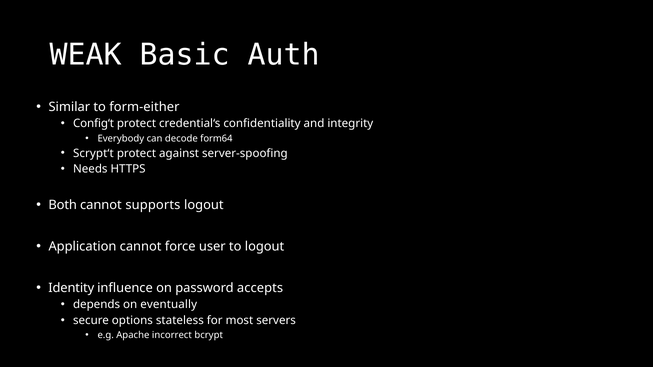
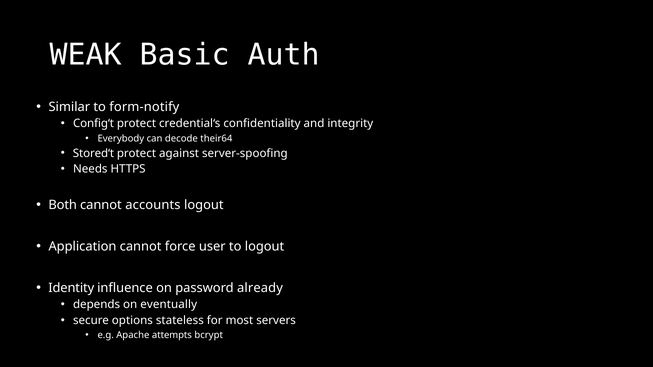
form-either: form-either -> form-notify (144, 107)
form64: form64 -> their64 (216, 139)
Scrypt‘t: Scrypt‘t -> Stored‘t (94, 153)
supports: supports -> accounts (153, 205)
accepts: accepts -> already (260, 288)
incorrect: incorrect -> attempts (172, 335)
